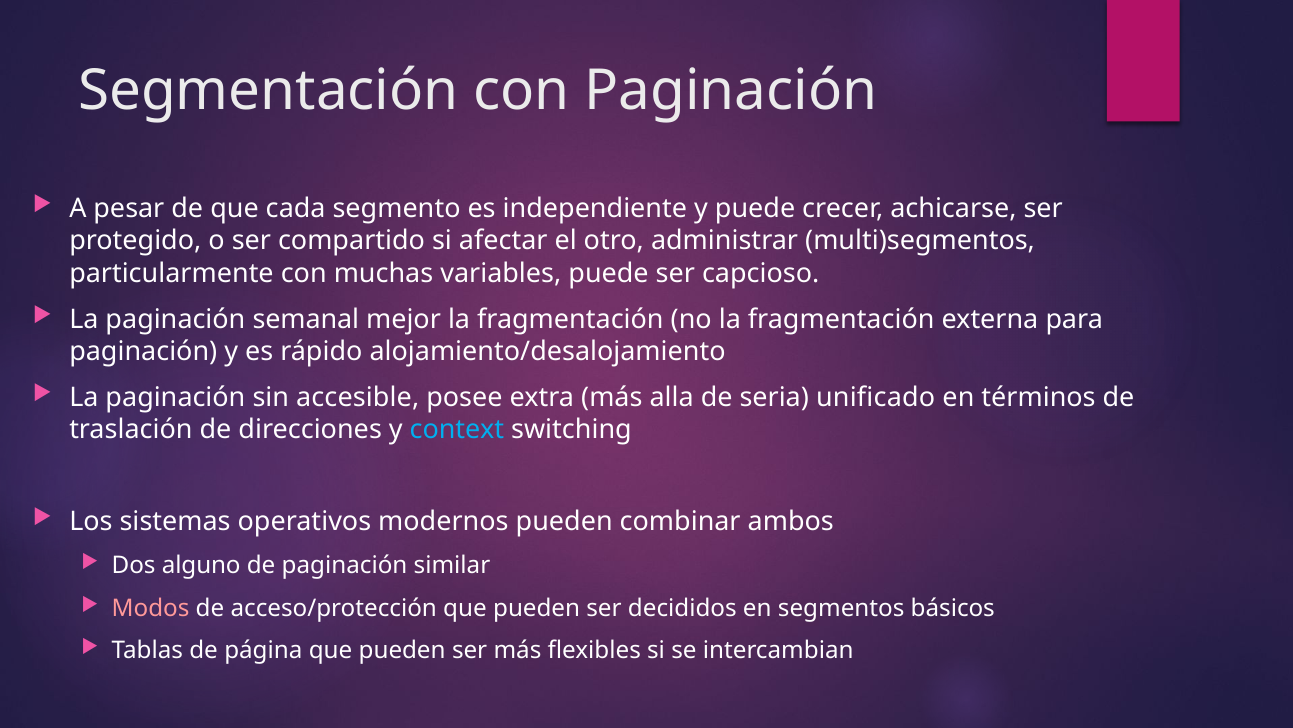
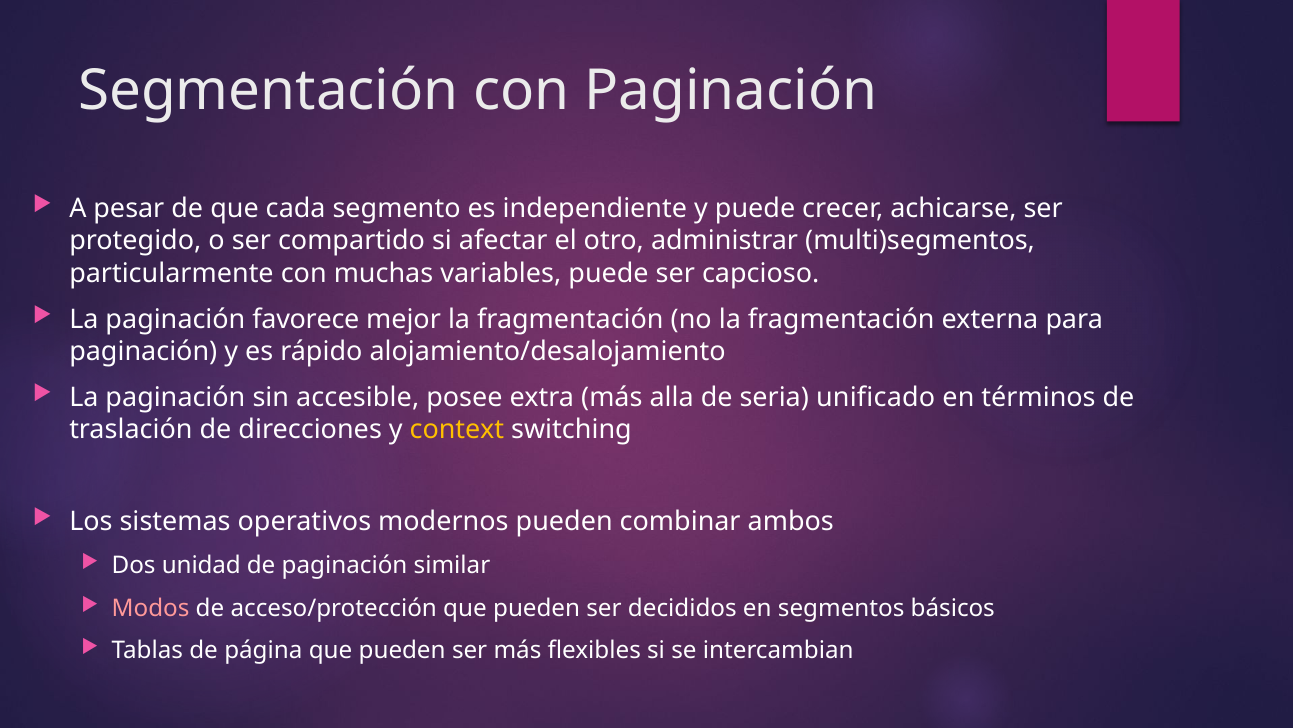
semanal: semanal -> favorece (306, 319)
context colour: light blue -> yellow (457, 429)
alguno: alguno -> unidad (201, 565)
